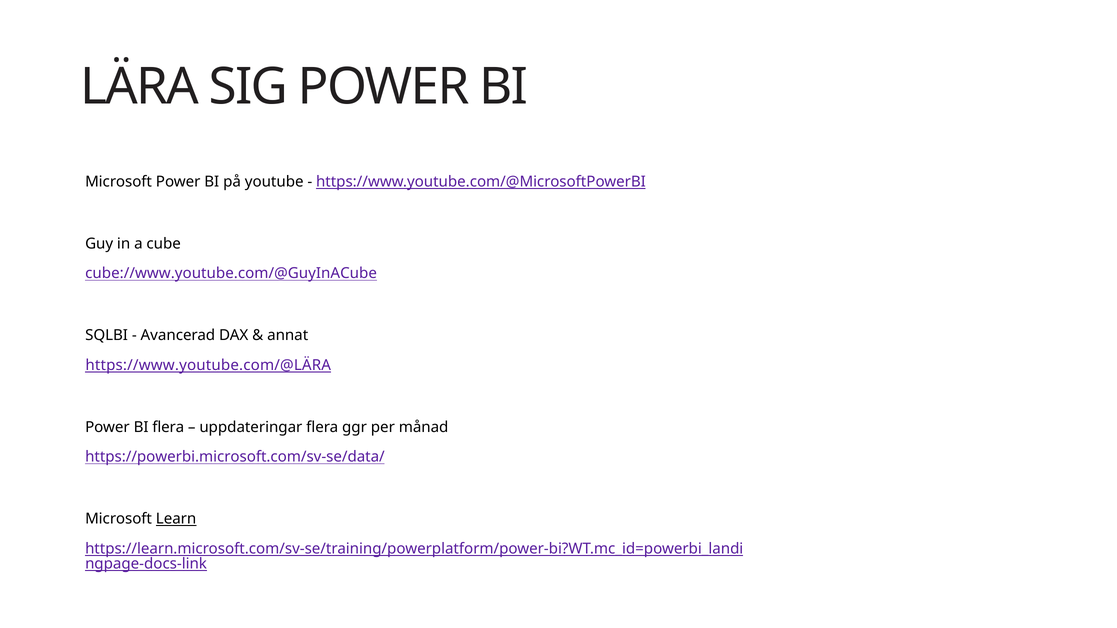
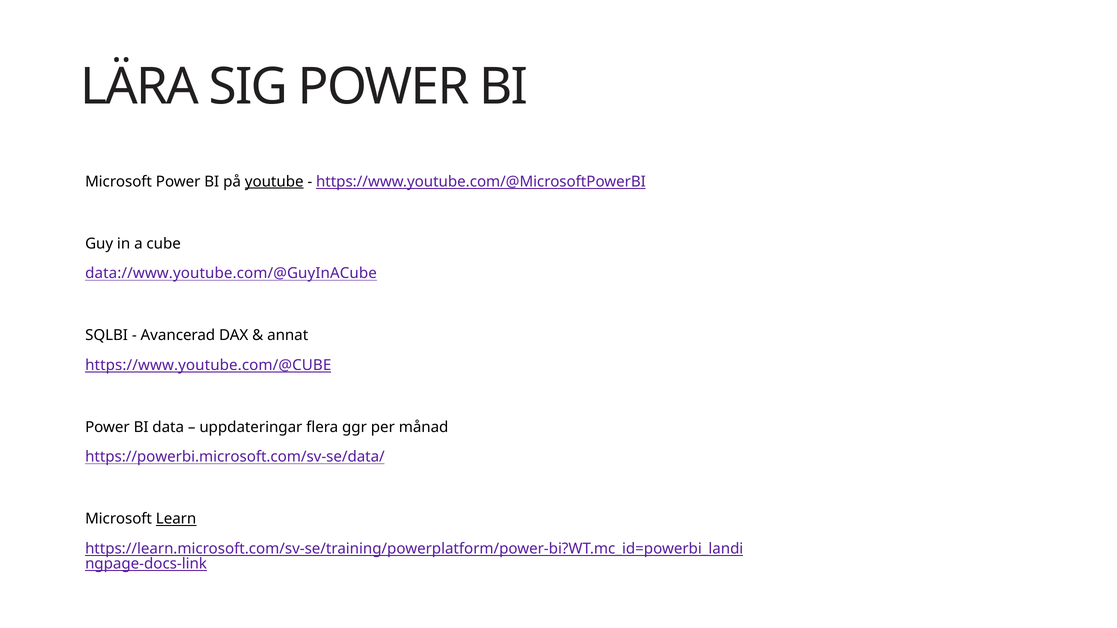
youtube underline: none -> present (274, 182)
cube://www.youtube.com/@GuyInACube: cube://www.youtube.com/@GuyInACube -> data://www.youtube.com/@GuyInACube (231, 274)
https://www.youtube.com/@LÄRA: https://www.youtube.com/@LÄRA -> https://www.youtube.com/@CUBE (208, 365)
BI flera: flera -> data (168, 427)
